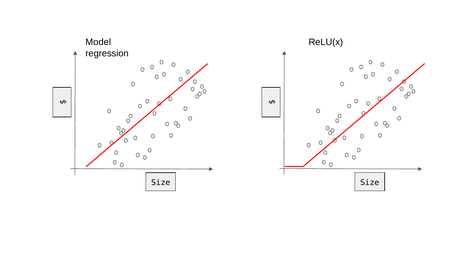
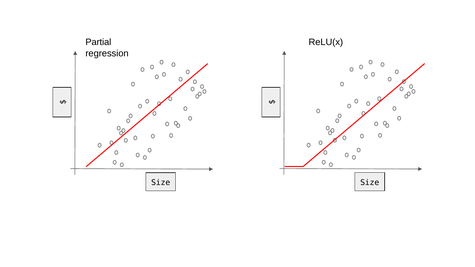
Model: Model -> Partial (98, 42)
